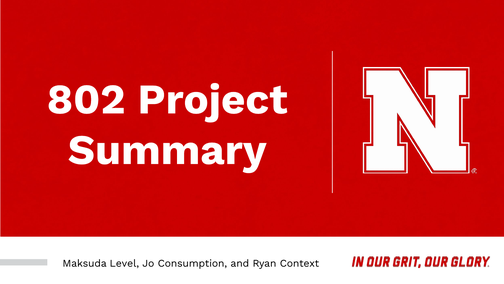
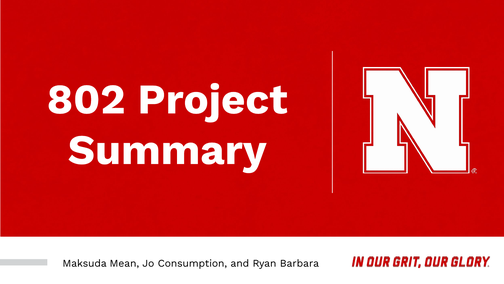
Level: Level -> Mean (124, 263)
Context: Context -> Barbara (299, 263)
